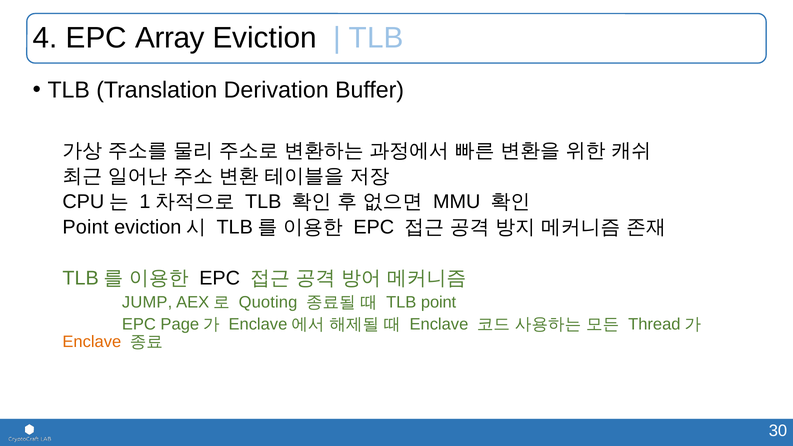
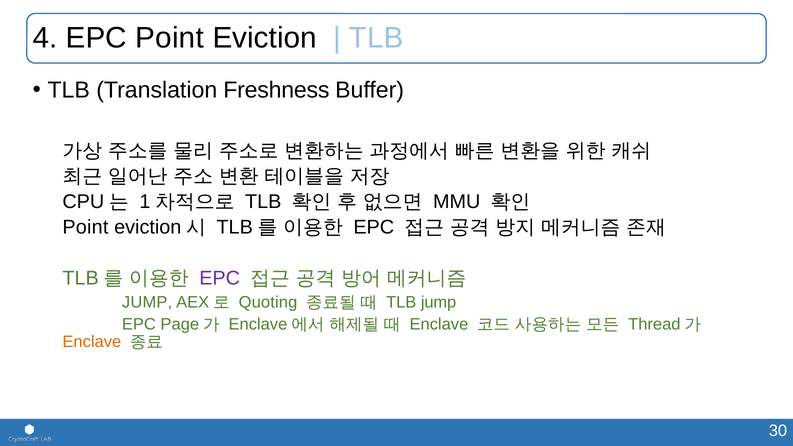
EPC Array: Array -> Point (170, 38)
Derivation: Derivation -> Freshness (276, 90)
EPC colour: black -> purple (220, 278)
TLB point: point -> jump (439, 302)
